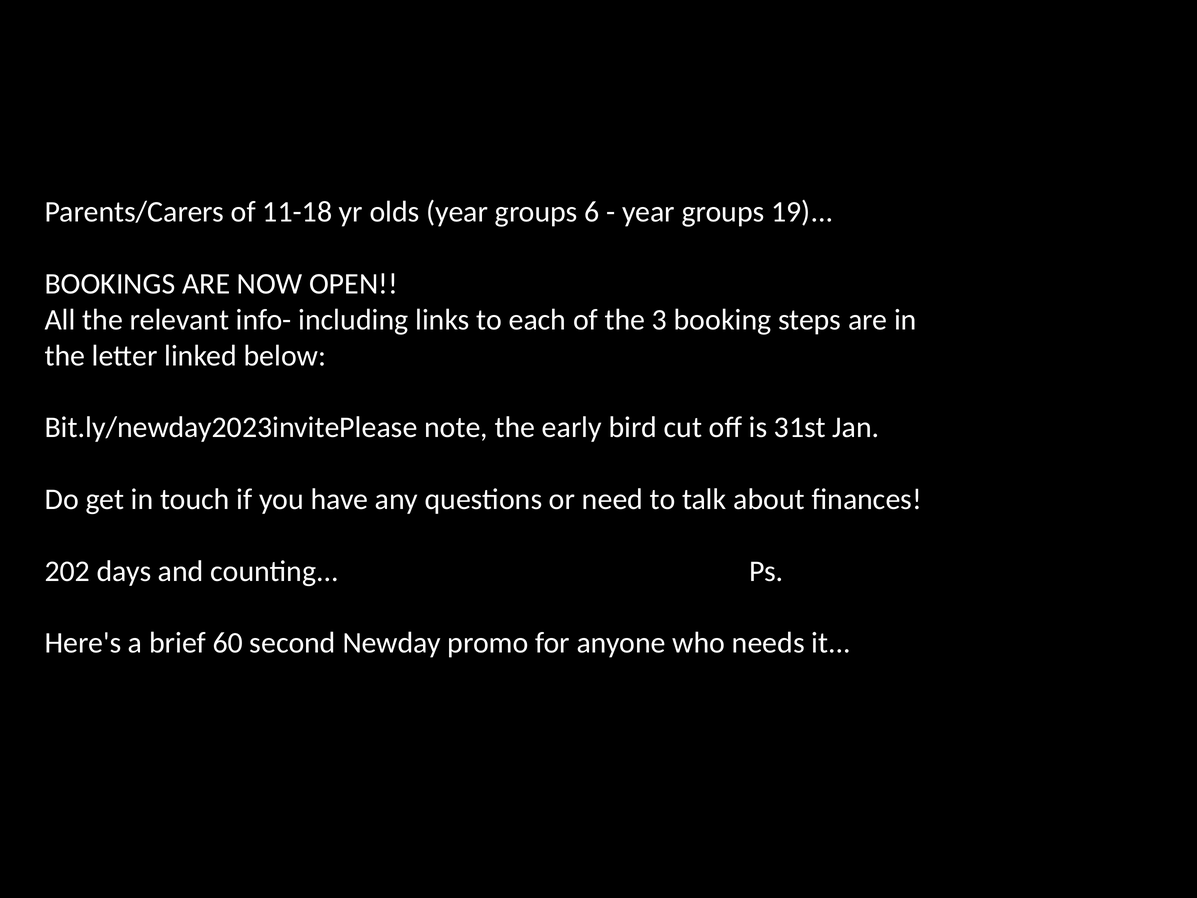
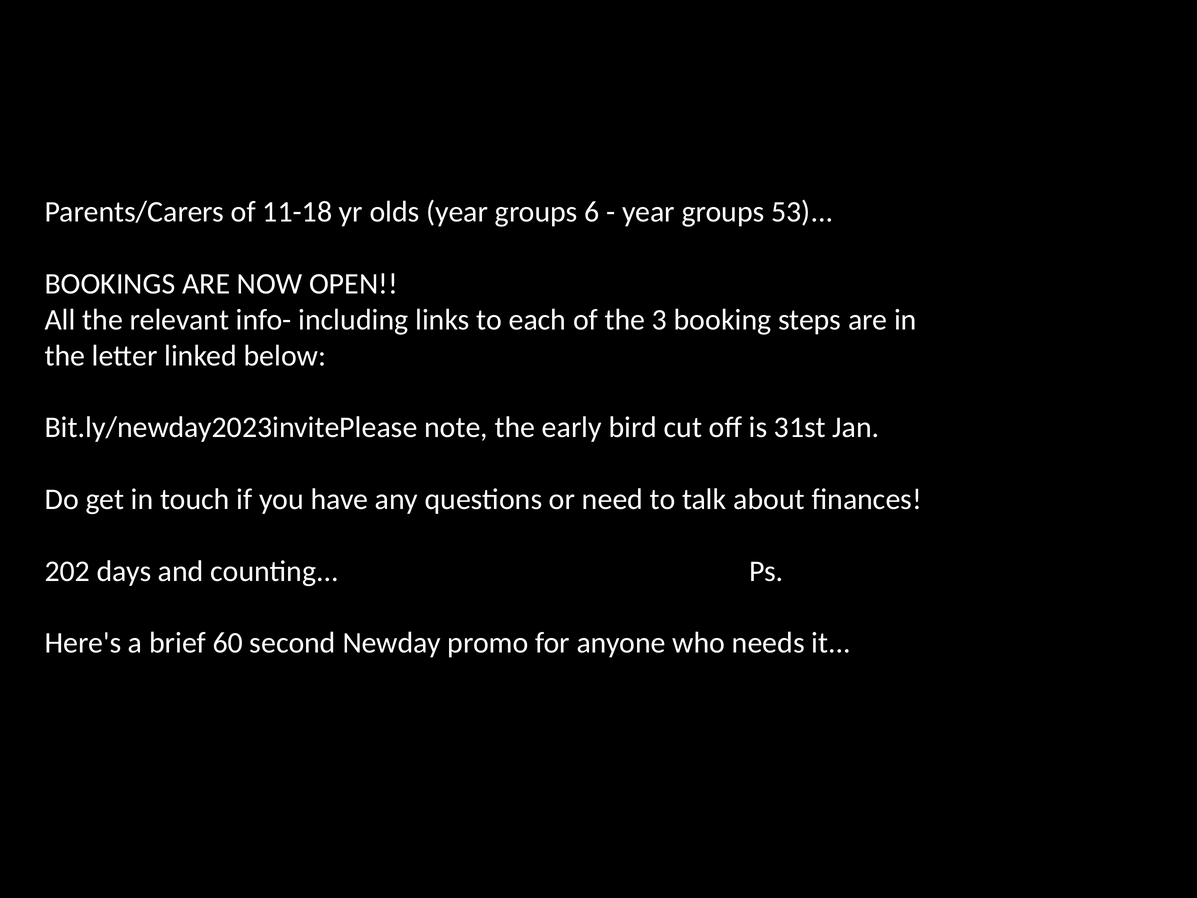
19: 19 -> 53 (802, 212)
